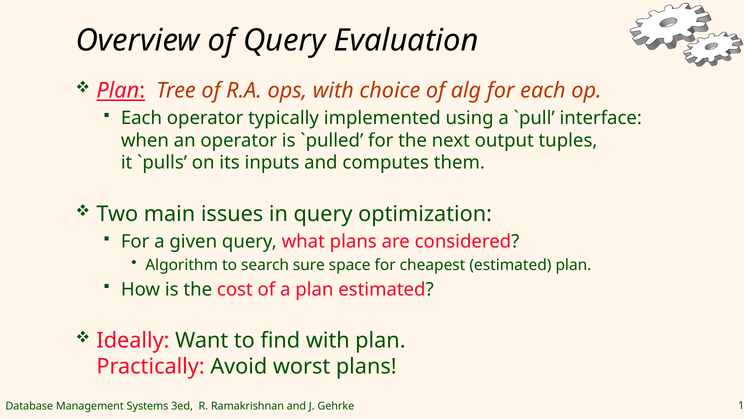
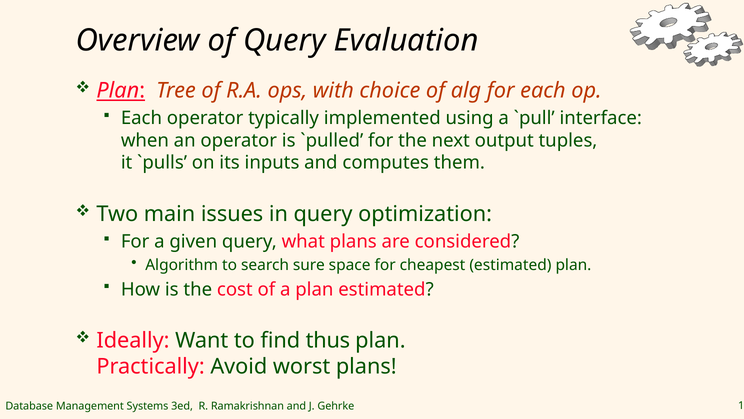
find with: with -> thus (328, 340)
